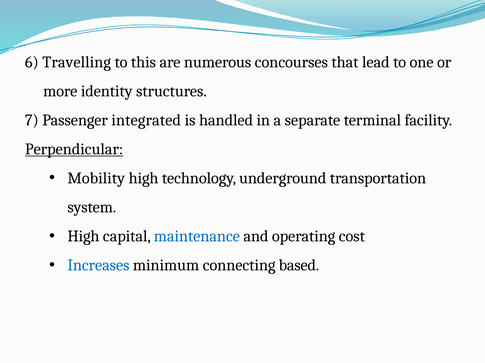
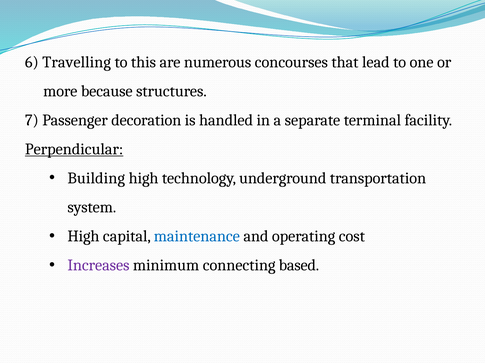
identity: identity -> because (107, 91)
integrated: integrated -> decoration (146, 120)
Mobility: Mobility -> Building (96, 179)
Increases colour: blue -> purple (98, 266)
